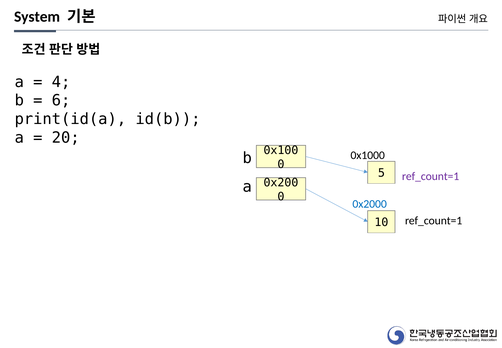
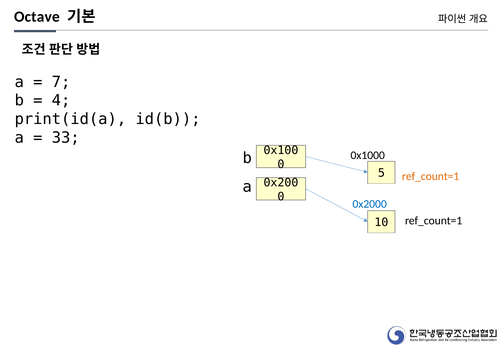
System: System -> Octave (37, 17)
4: 4 -> 7 (61, 82)
6: 6 -> 4 (61, 100)
20: 20 -> 33 (66, 137)
ref_count=1 colour: purple -> orange (431, 176)
